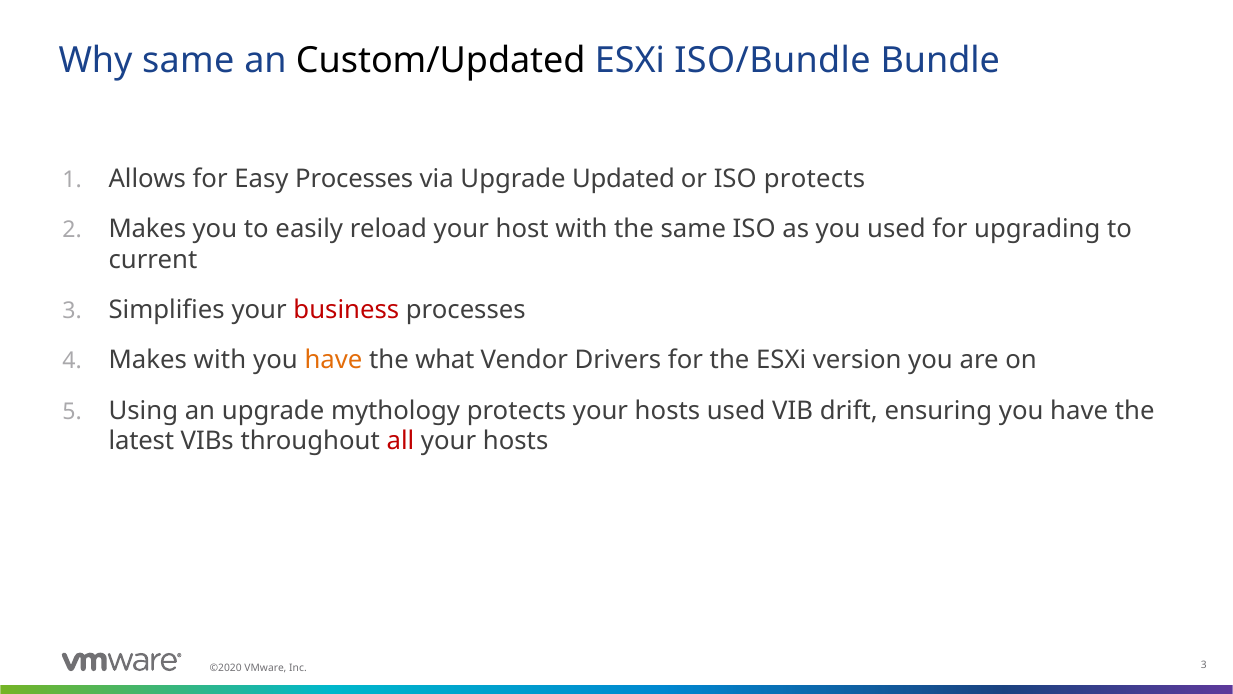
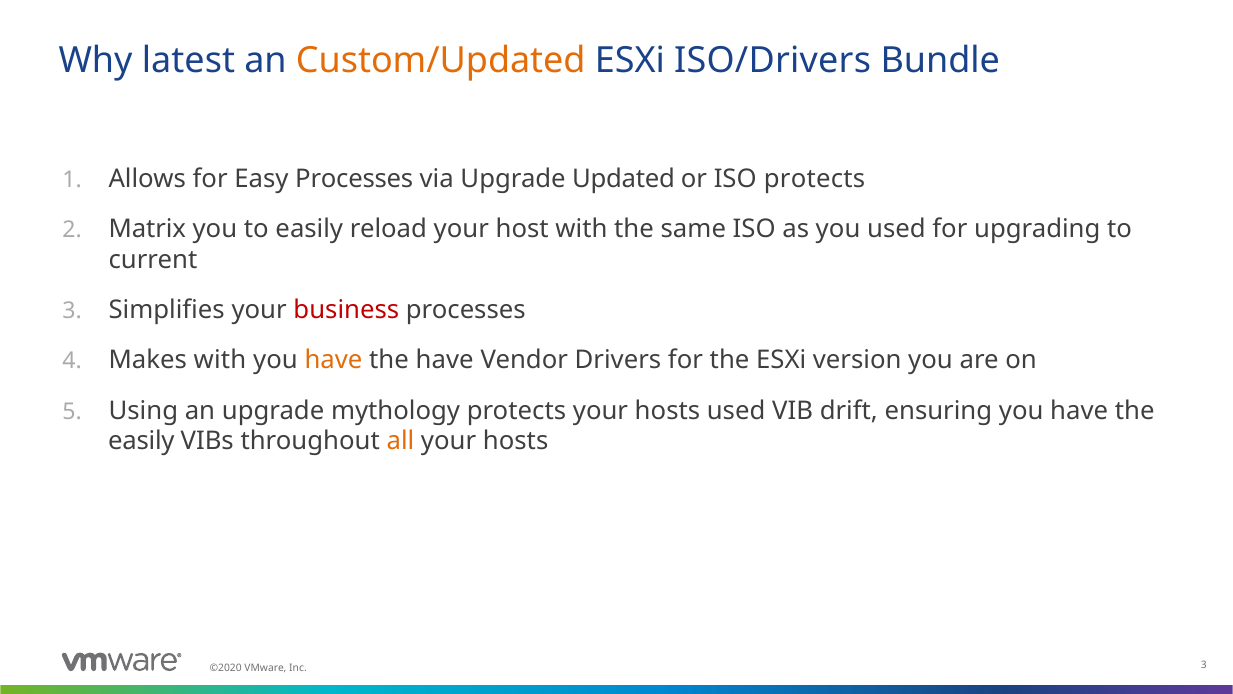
Why same: same -> latest (188, 61)
Custom/Updated colour: black -> orange (441, 61)
ISO/Bundle: ISO/Bundle -> ISO/Drivers (773, 61)
Makes: Makes -> Matrix (147, 229)
the what: what -> have (445, 360)
latest: latest -> easily (141, 441)
all colour: red -> orange (400, 441)
